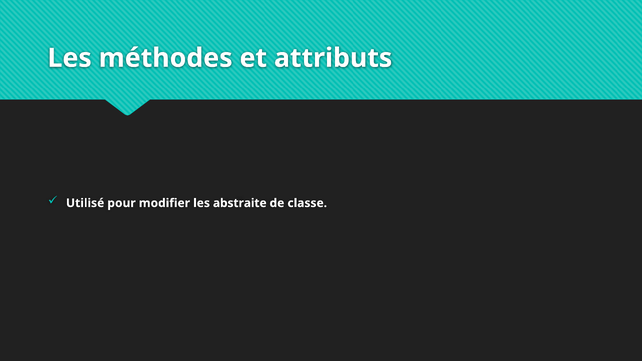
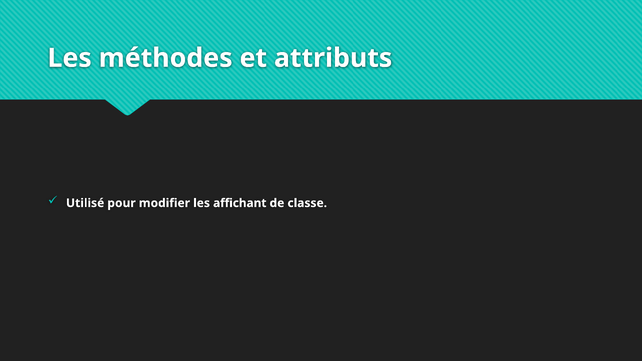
abstraite: abstraite -> affichant (240, 203)
